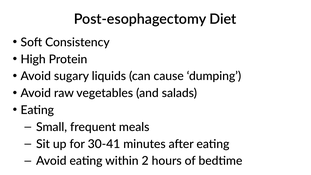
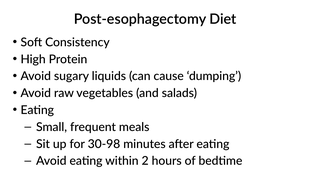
30-41: 30-41 -> 30-98 (104, 144)
